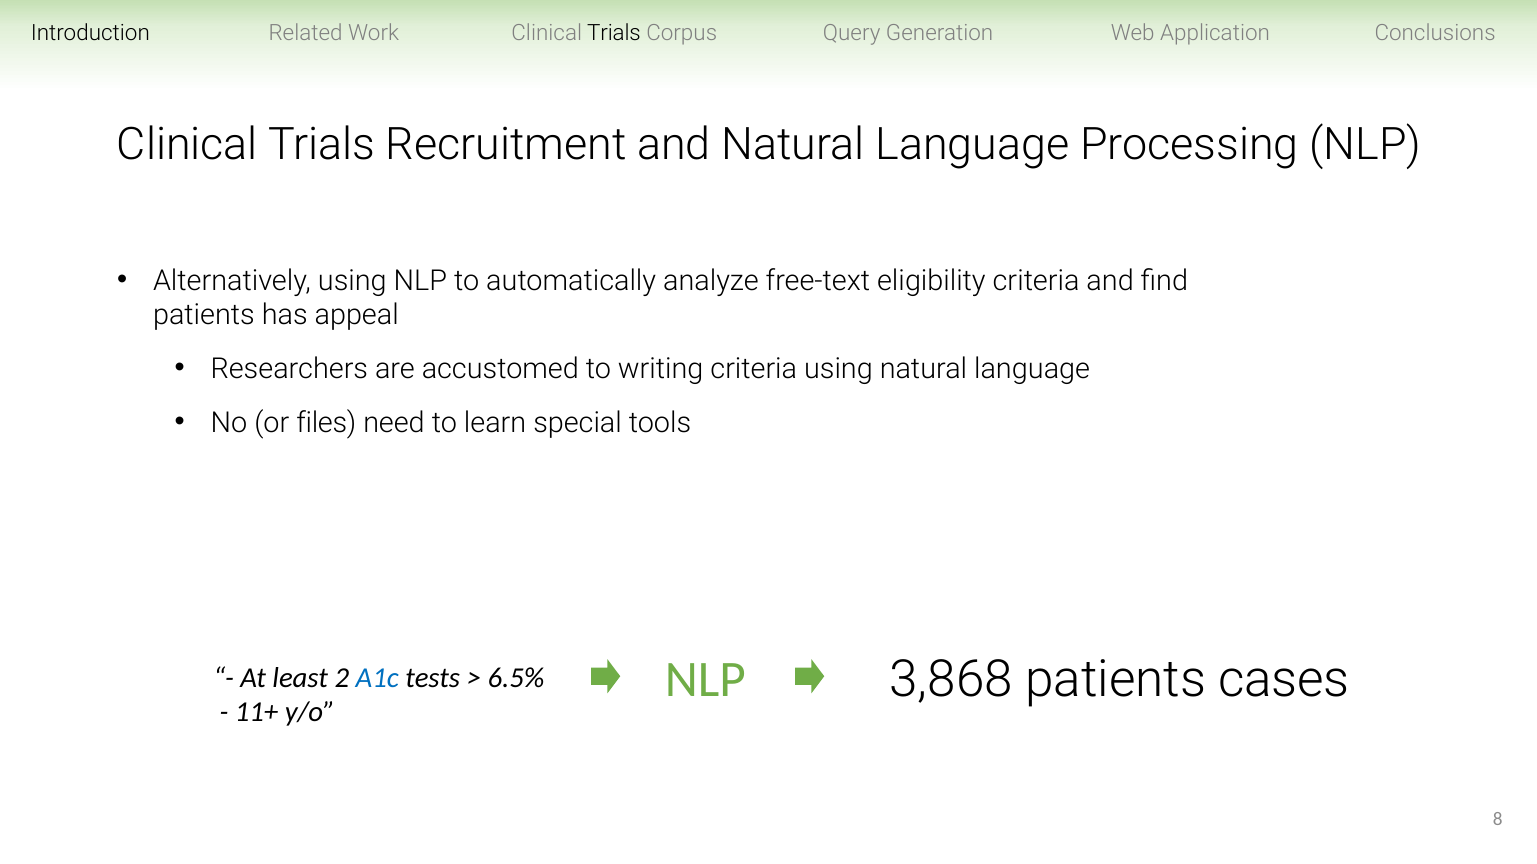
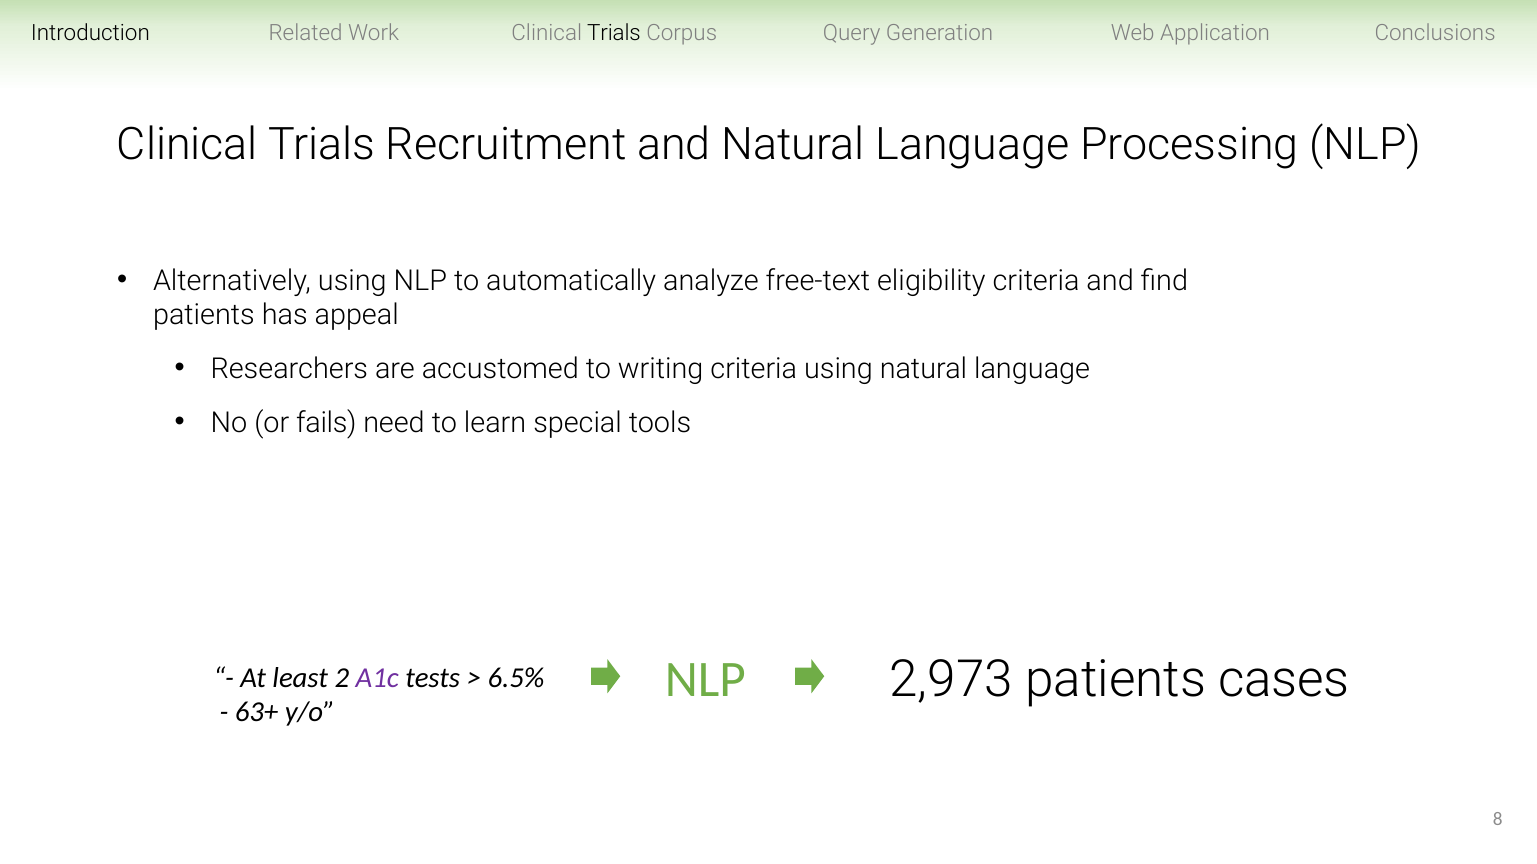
files: files -> fails (326, 423)
3,868: 3,868 -> 2,973 (951, 680)
A1c colour: blue -> purple (377, 678)
11+: 11+ -> 63+ (257, 713)
